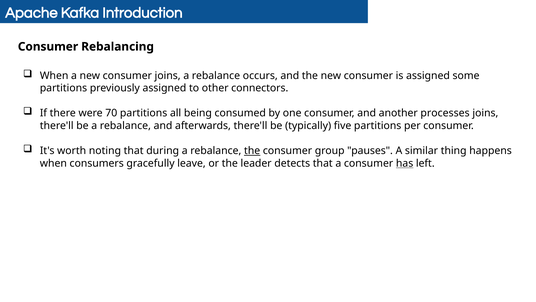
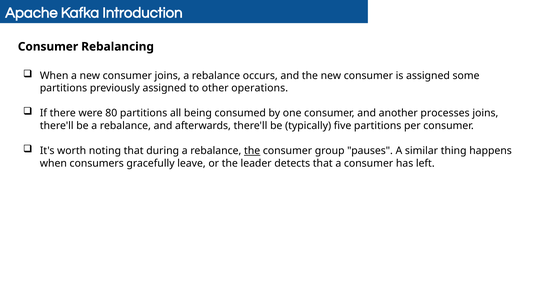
connectors: connectors -> operations (260, 88)
70: 70 -> 80 (111, 113)
has underline: present -> none (405, 163)
